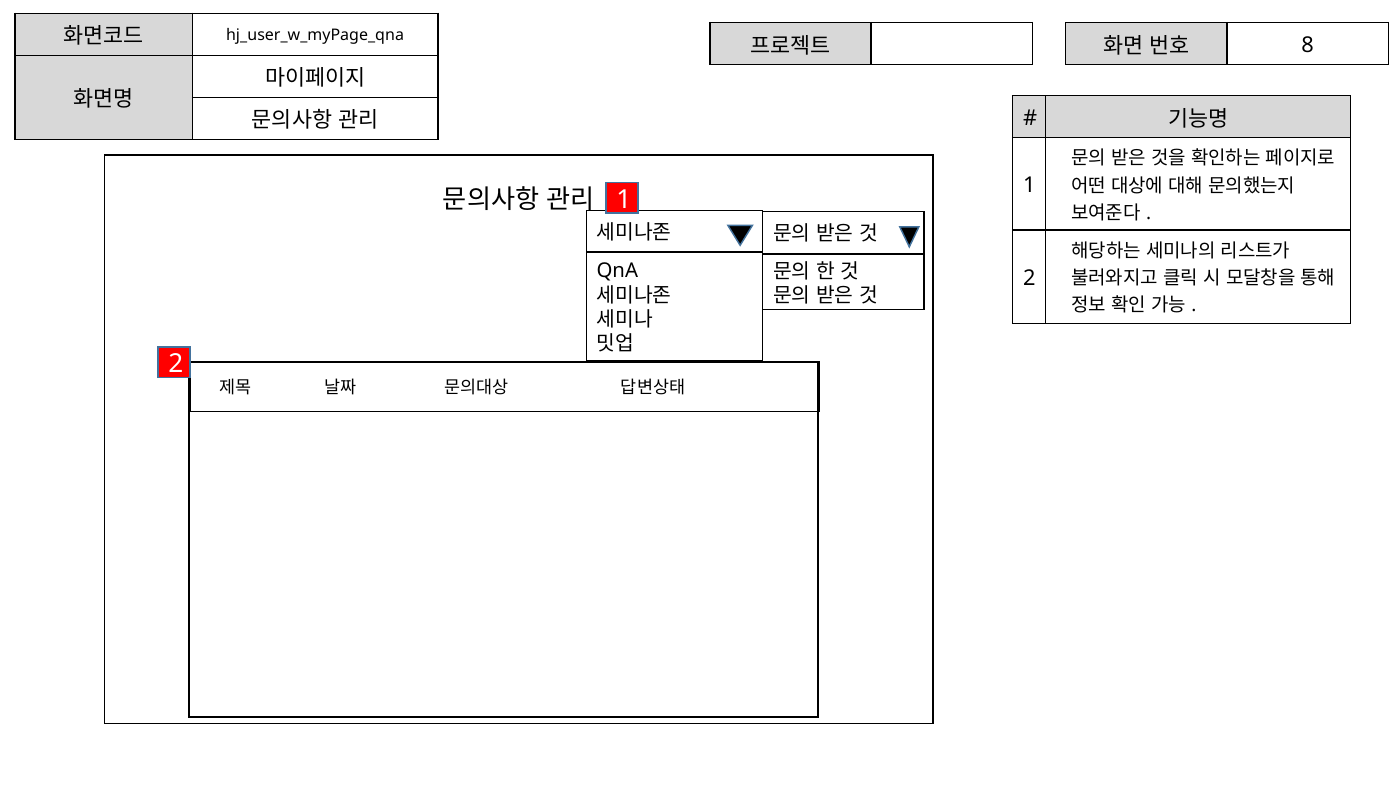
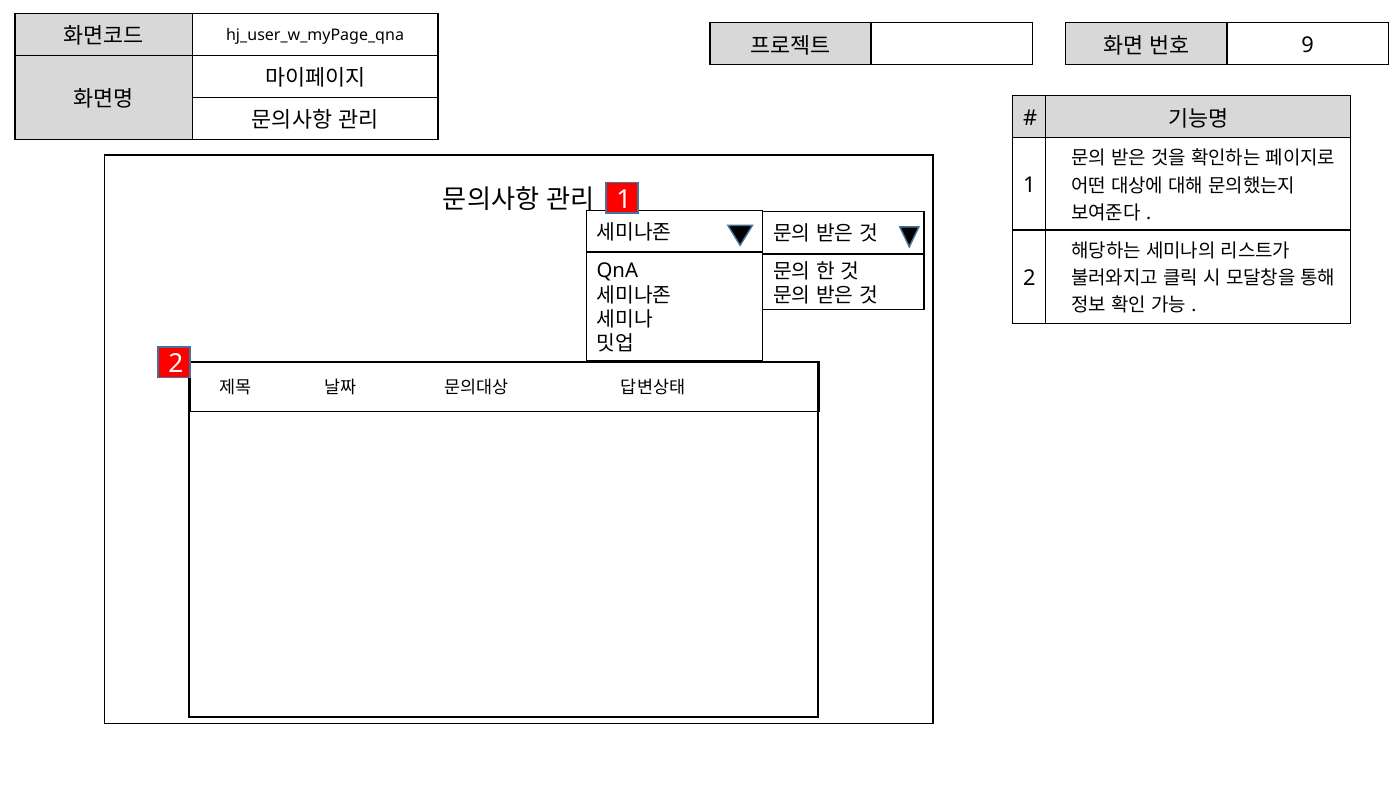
8: 8 -> 9 (1308, 45)
